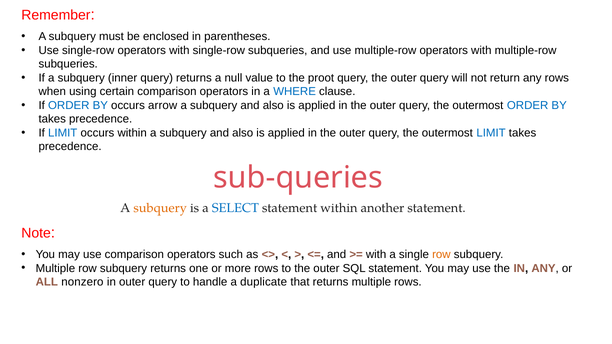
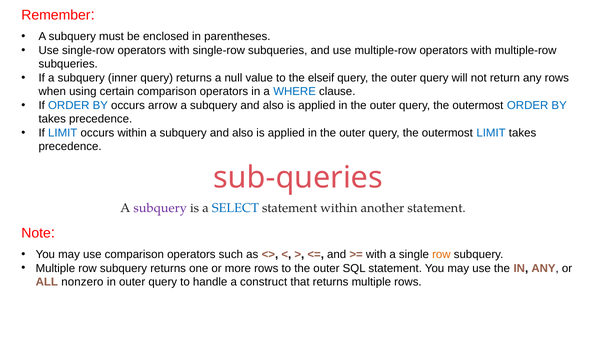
proot: proot -> elseif (321, 78)
subquery colour: orange -> purple (160, 208)
duplicate: duplicate -> construct (264, 282)
